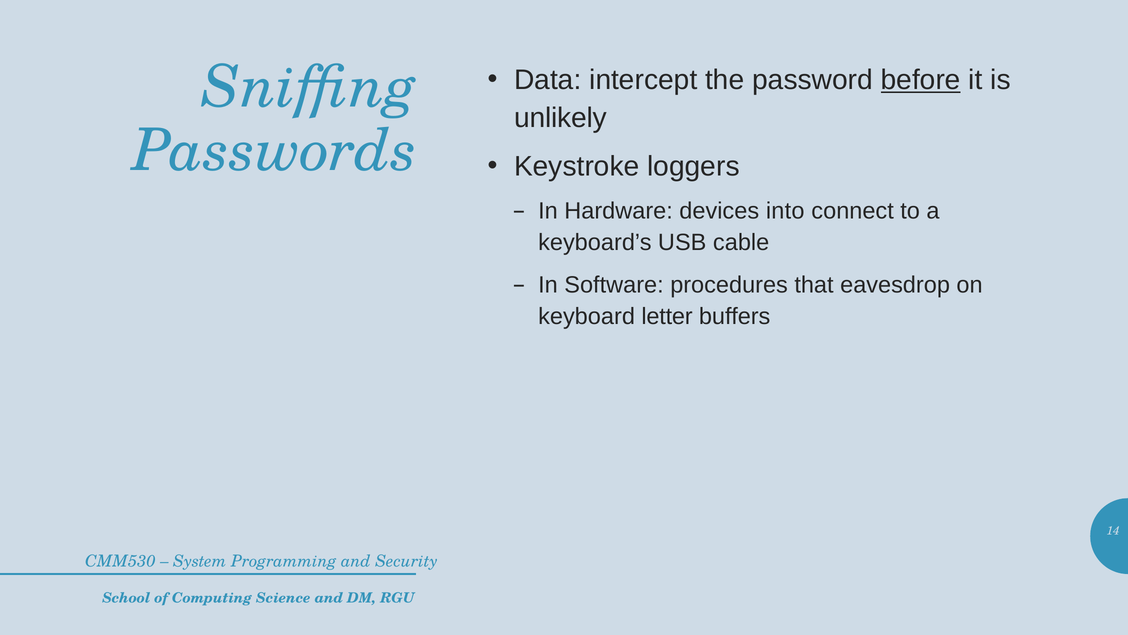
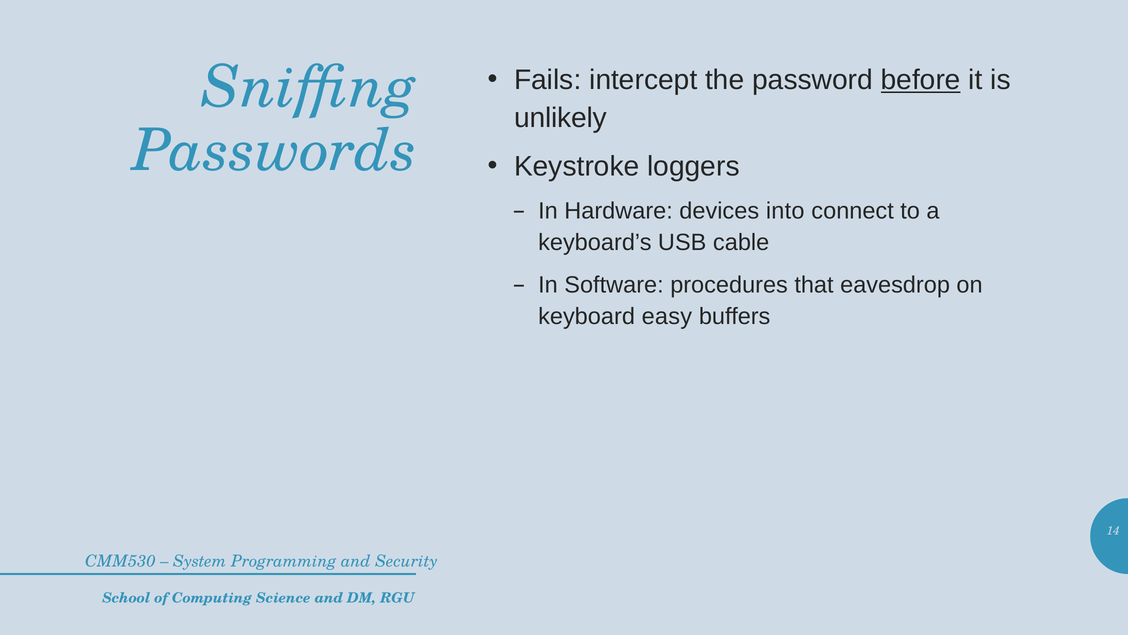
Data: Data -> Fails (548, 80)
letter: letter -> easy (667, 316)
